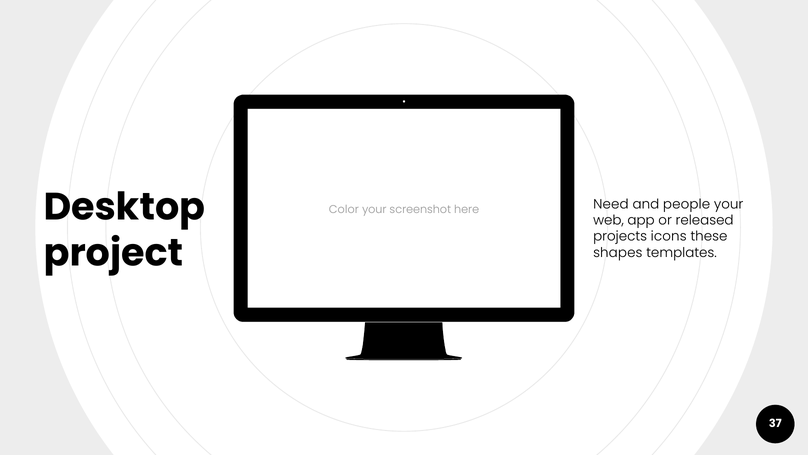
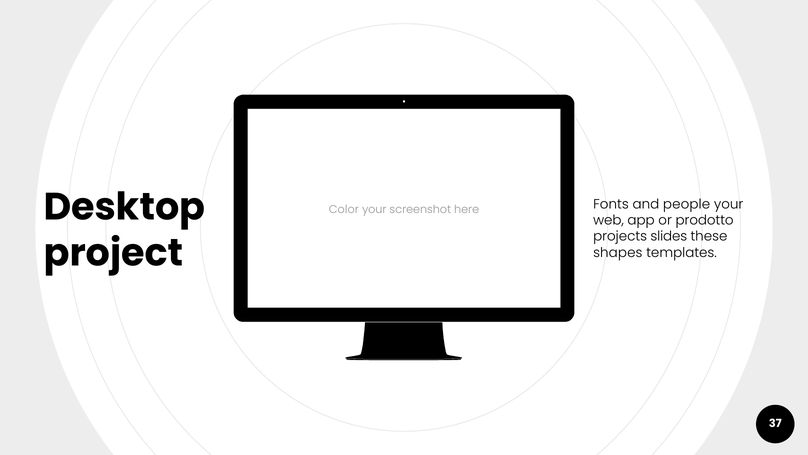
Need: Need -> Fonts (611, 204)
released: released -> prodotto (705, 220)
icons: icons -> slides (669, 236)
